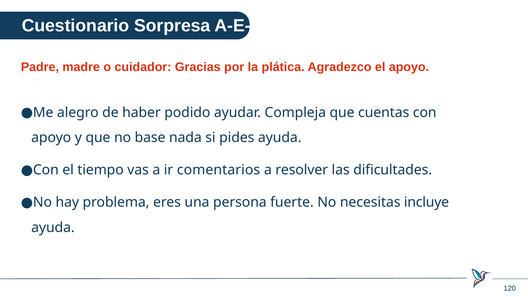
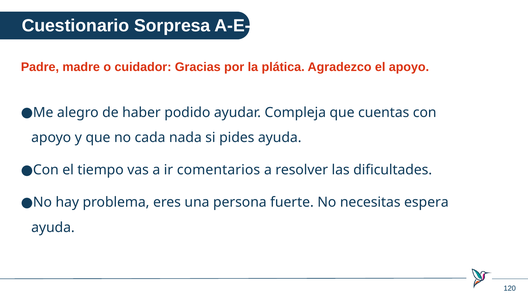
base: base -> cada (150, 138)
incluye: incluye -> espera (426, 202)
